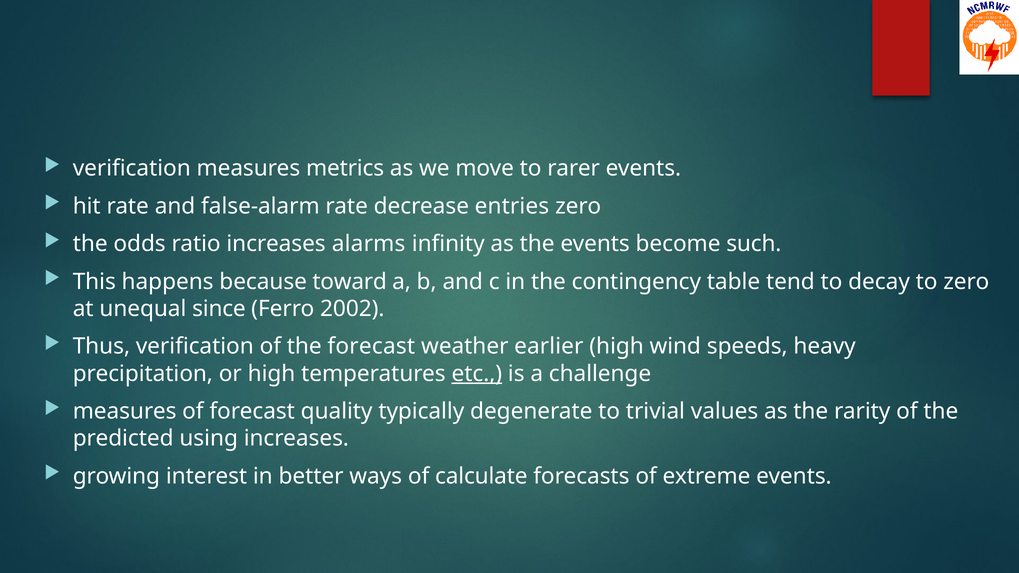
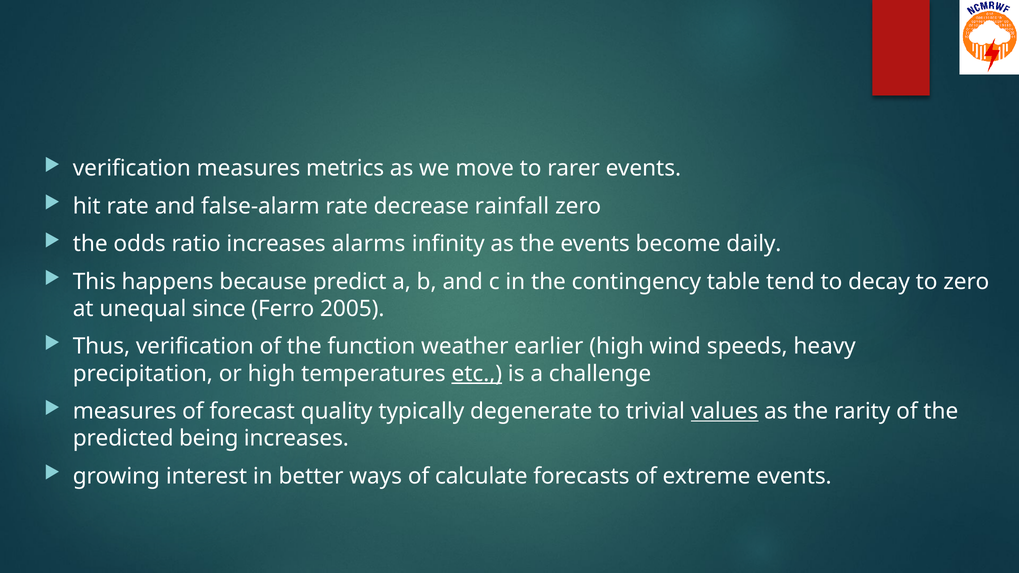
entries: entries -> rainfall (512, 206)
such: such -> daily (754, 244)
toward: toward -> predict (350, 282)
2002: 2002 -> 2005 (352, 309)
the forecast: forecast -> function (371, 347)
values underline: none -> present (725, 411)
using: using -> being (209, 439)
